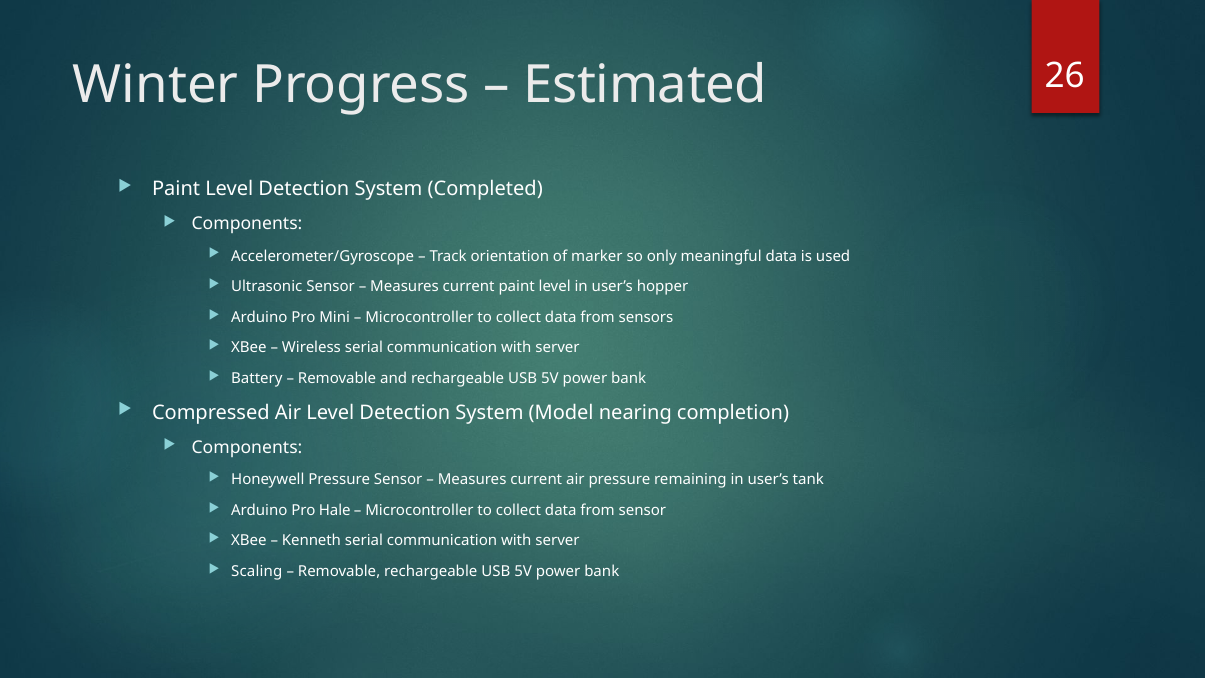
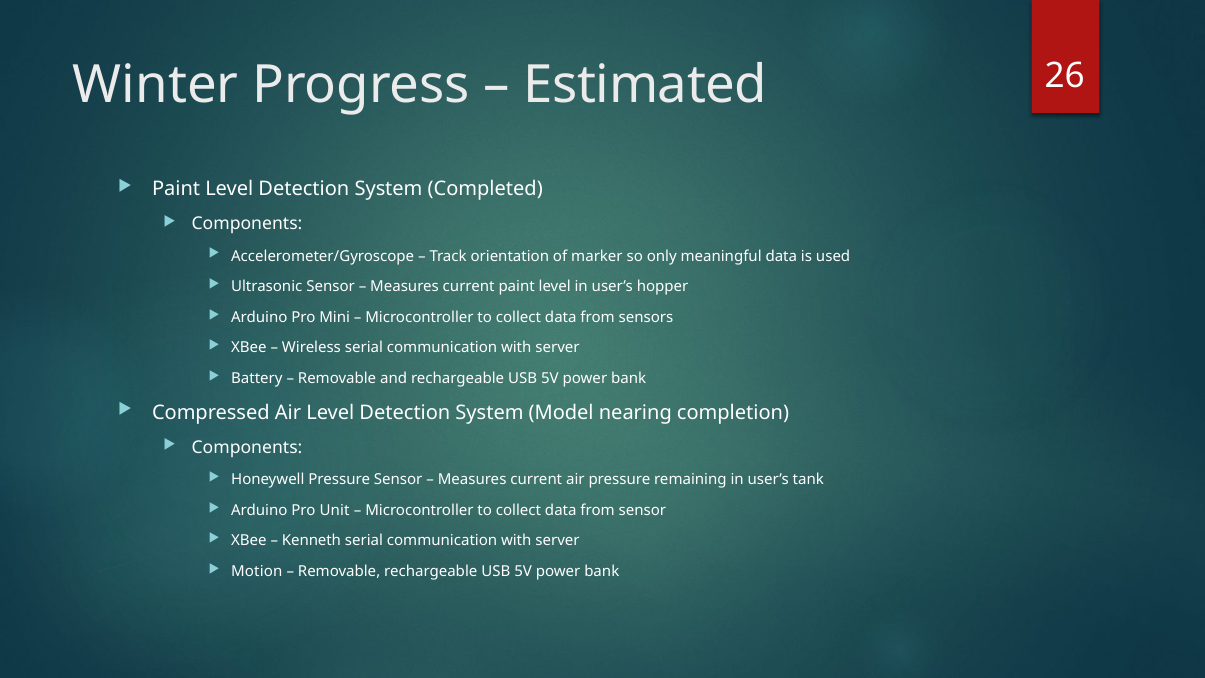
Hale: Hale -> Unit (335, 510)
Scaling: Scaling -> Motion (257, 571)
